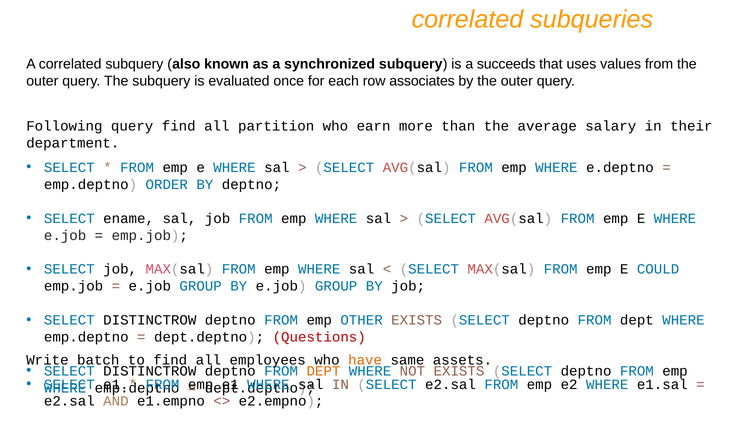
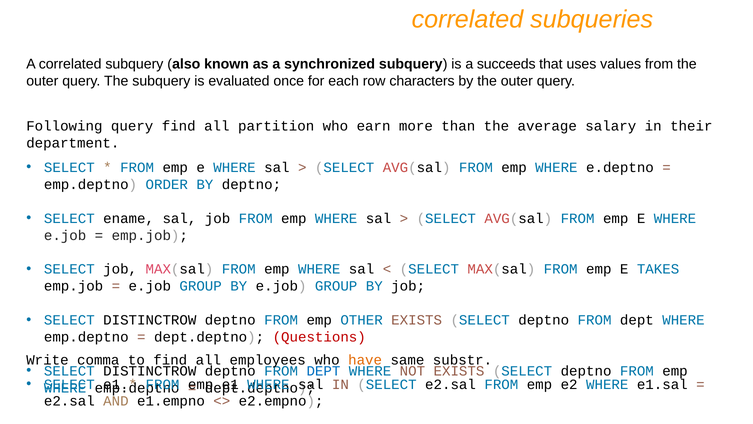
associates: associates -> characters (422, 81)
COULD: COULD -> TAKES (658, 269)
batch: batch -> comma (98, 359)
assets: assets -> substr (463, 359)
DEPT colour: orange -> blue (323, 371)
